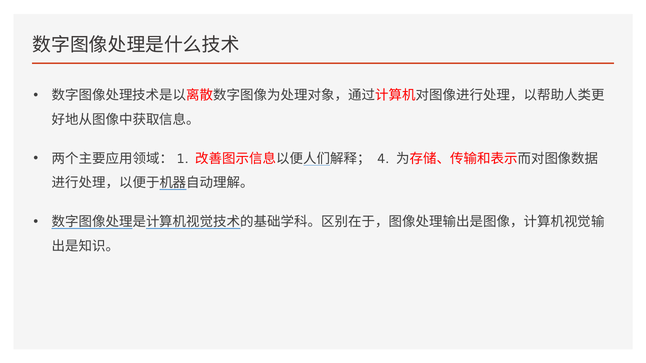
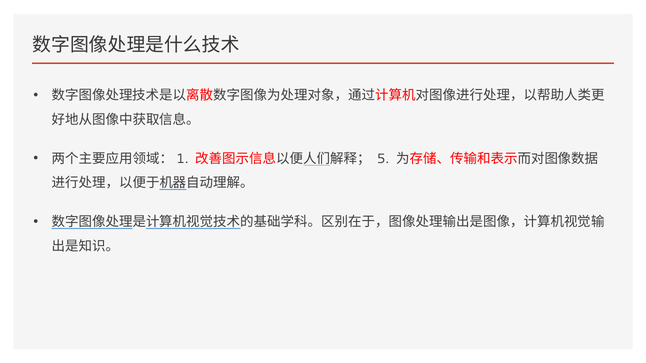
4: 4 -> 5 (383, 159)
